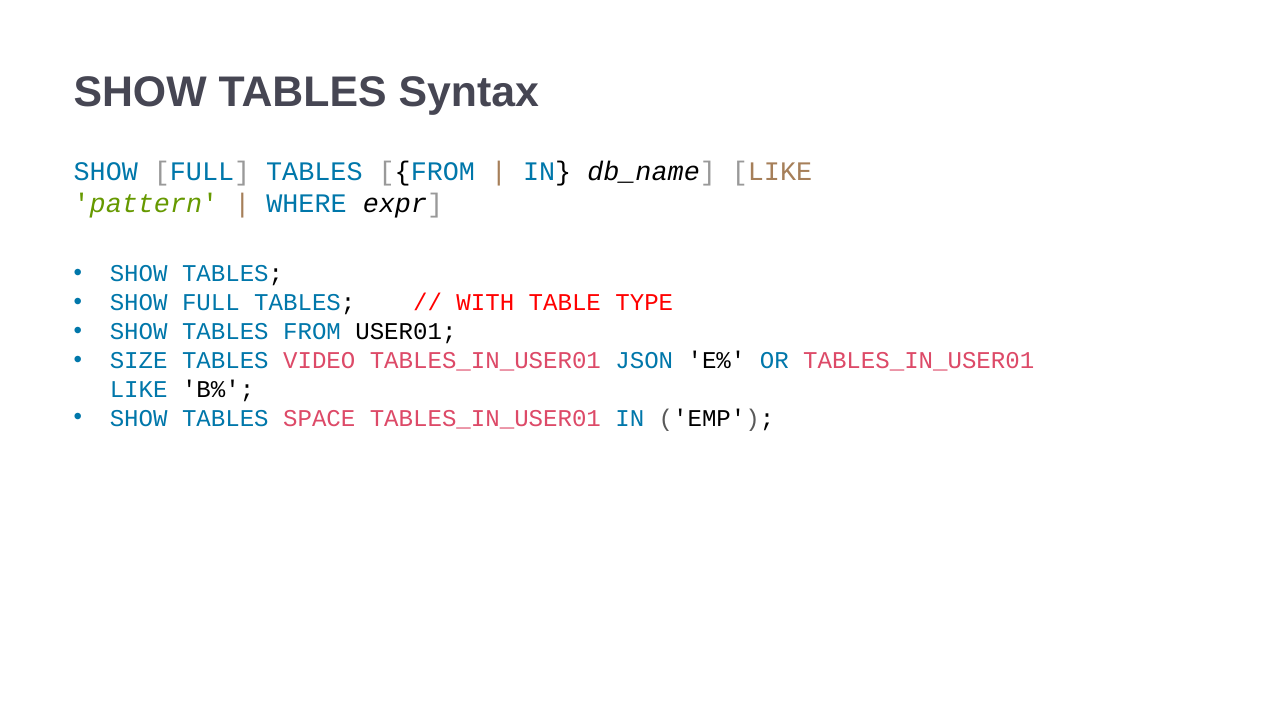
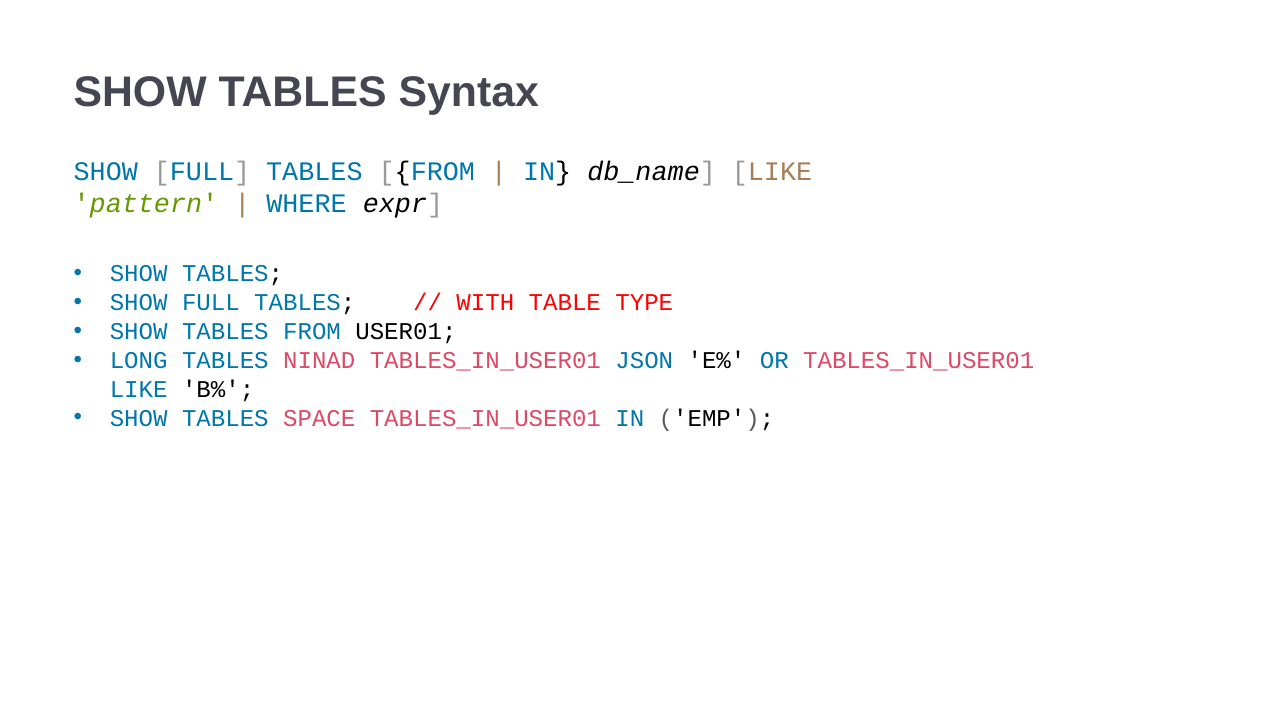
SIZE: SIZE -> LONG (139, 360)
VIDEO: VIDEO -> NINAD (319, 360)
